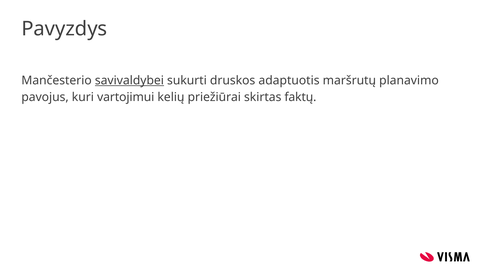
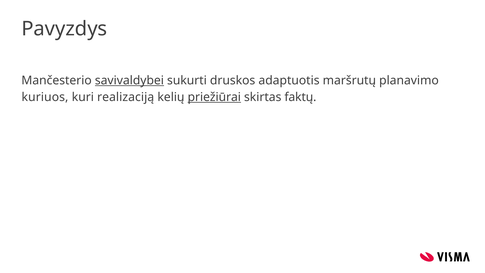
pavojus: pavojus -> kuriuos (45, 97)
vartojimui: vartojimui -> realizaciją (126, 97)
priežiūrai underline: none -> present (214, 97)
